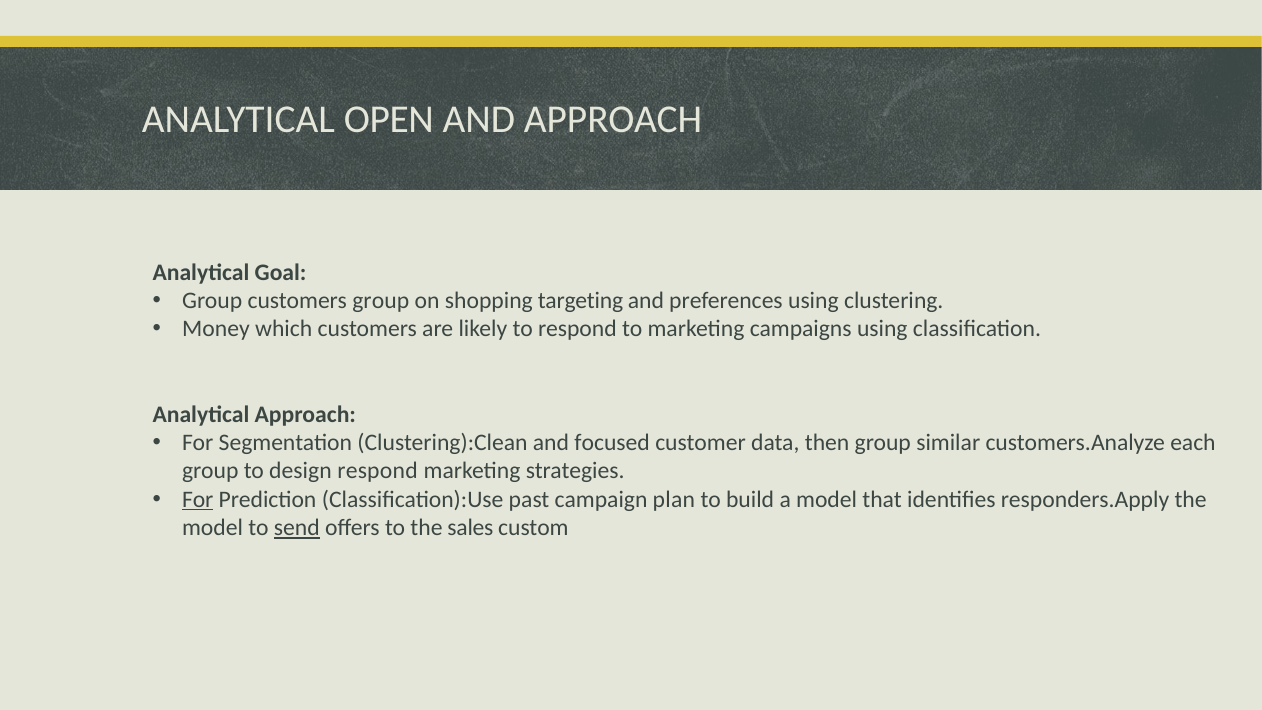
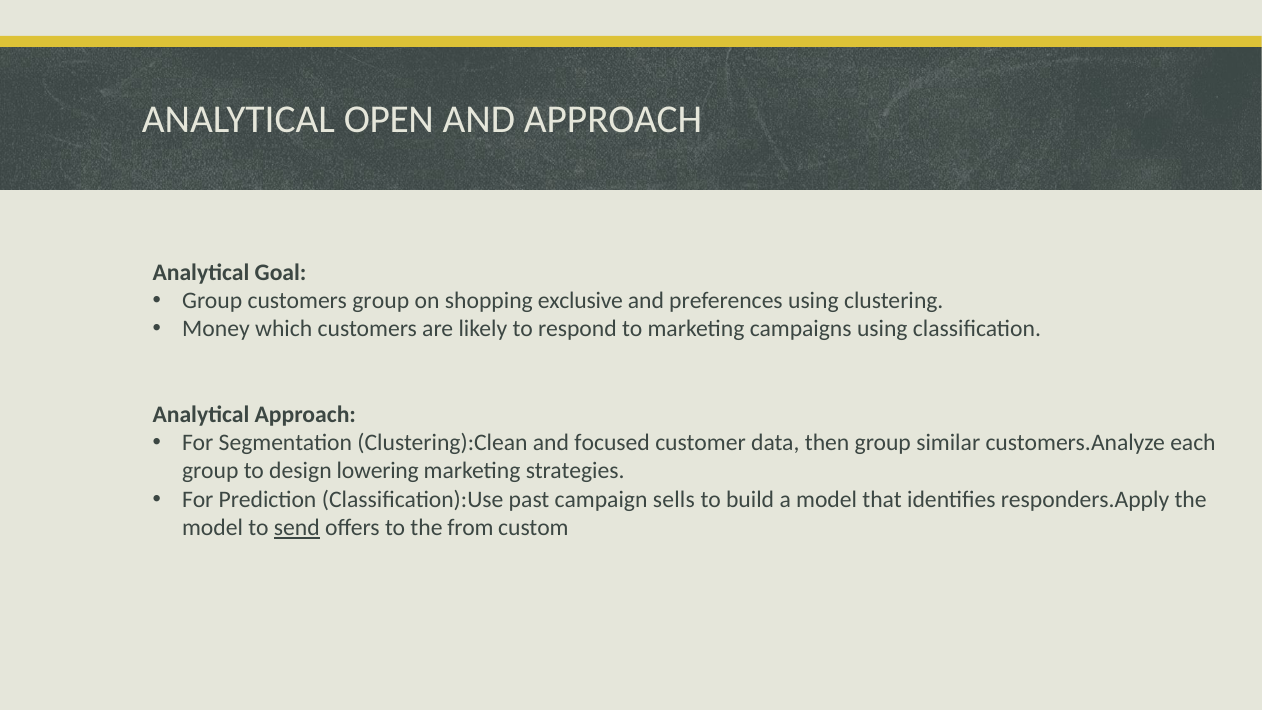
targeting: targeting -> exclusive (580, 301)
design respond: respond -> lowering (378, 471)
For underline: present -> none (198, 499)
plan: plan -> sells (674, 499)
sales: sales -> from (470, 528)
